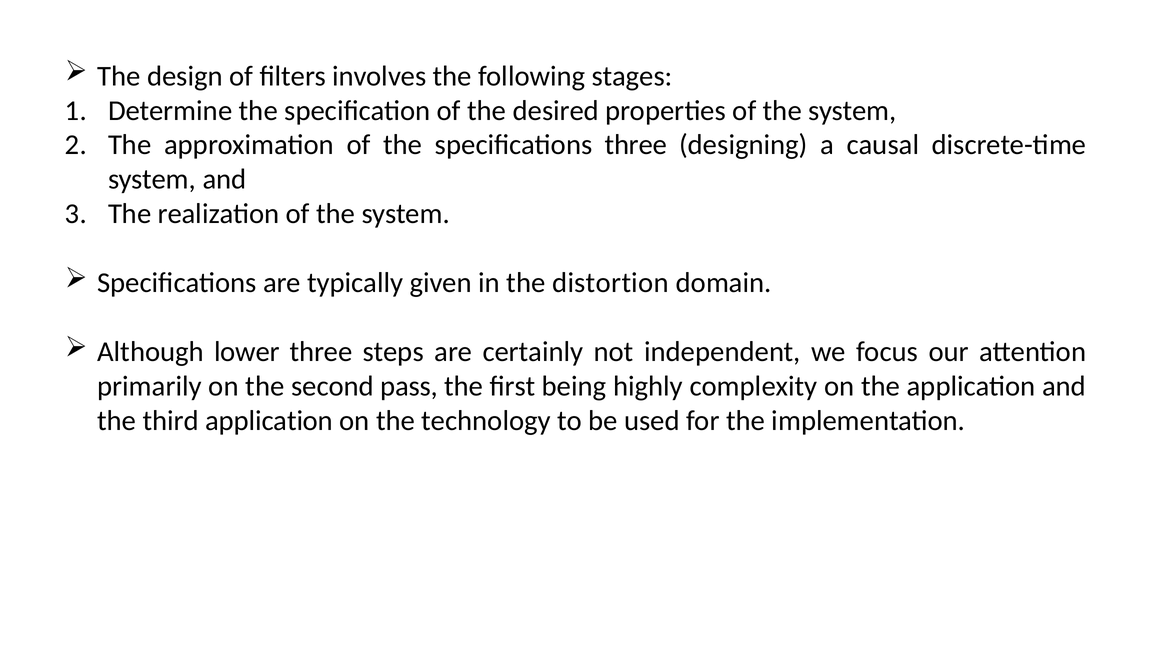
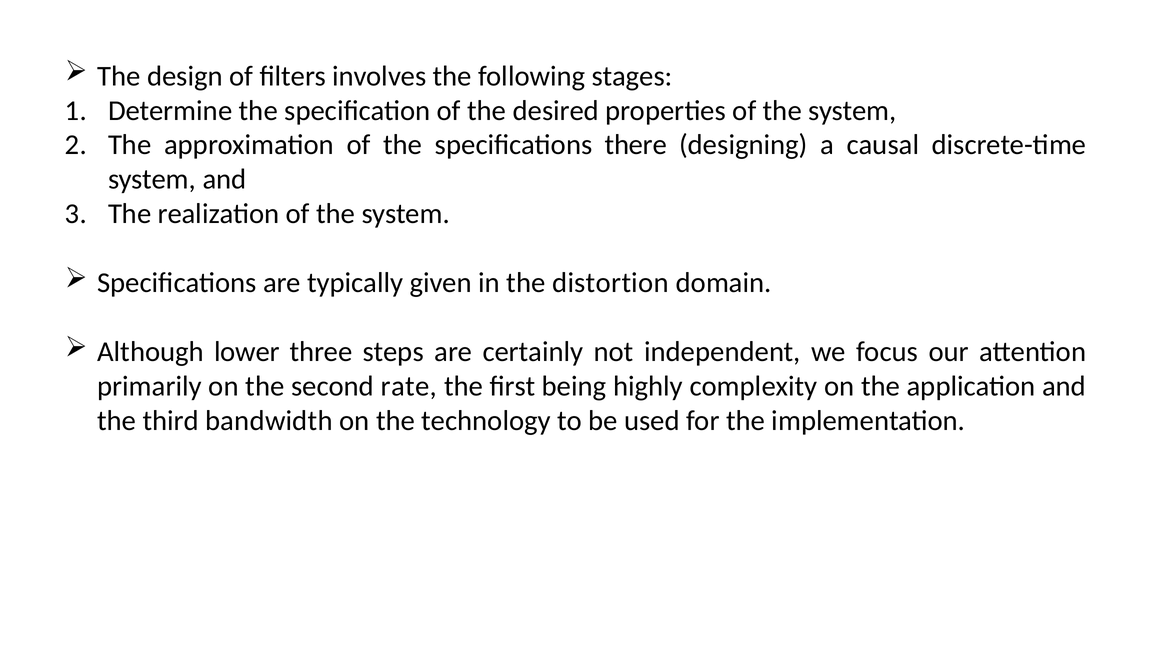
specifications three: three -> there (636, 145)
pass: pass -> rate (409, 386)
third application: application -> bandwidth (269, 421)
